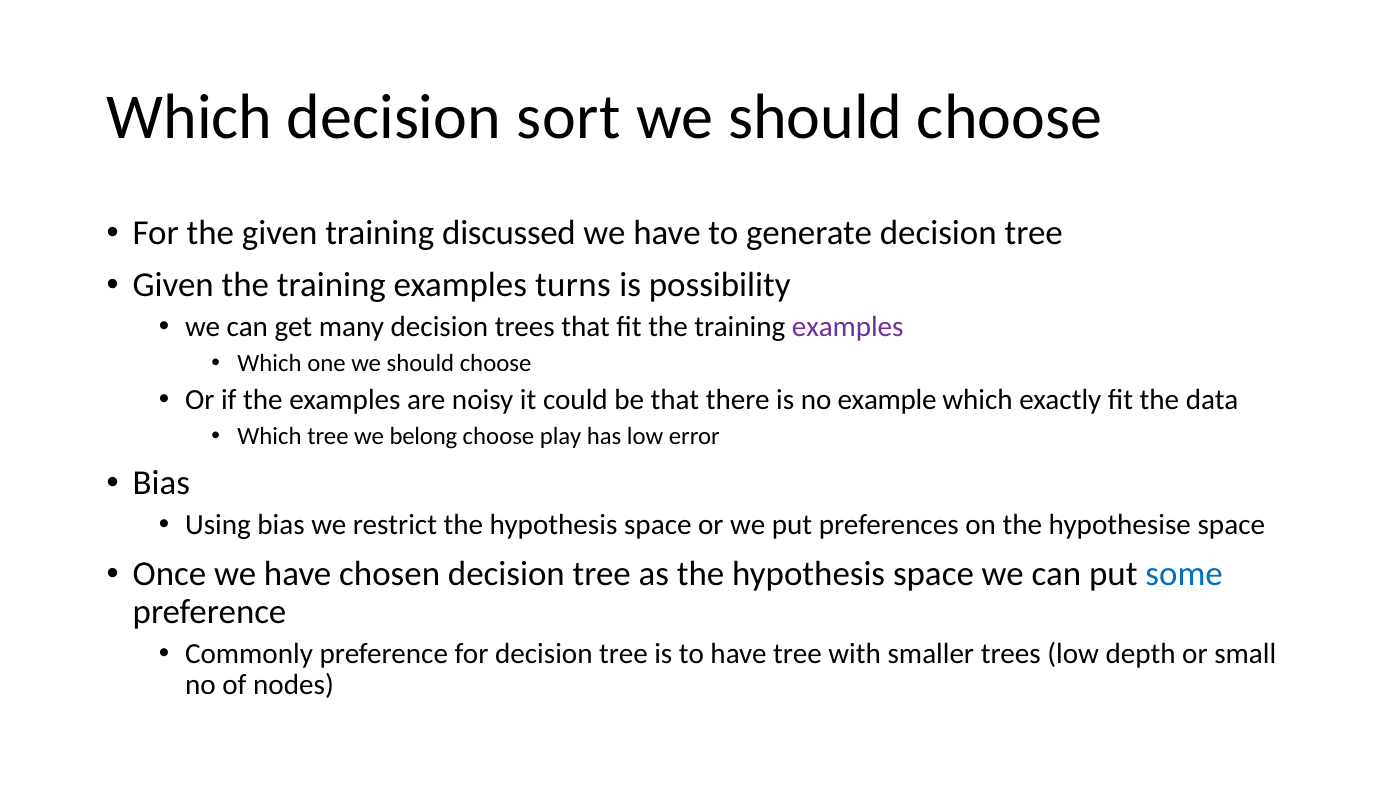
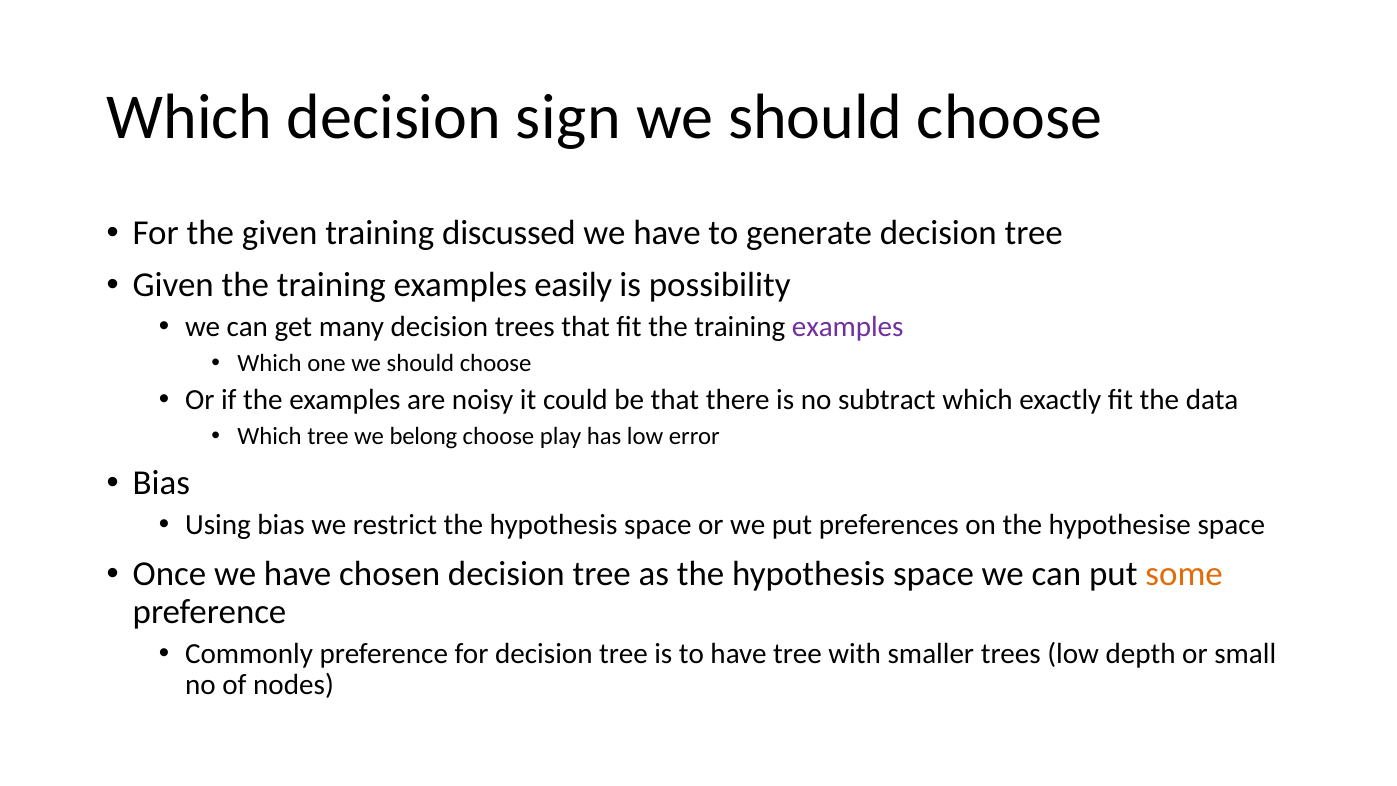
sort: sort -> sign (569, 117)
turns: turns -> easily (573, 285)
example: example -> subtract (887, 400)
some colour: blue -> orange (1184, 574)
